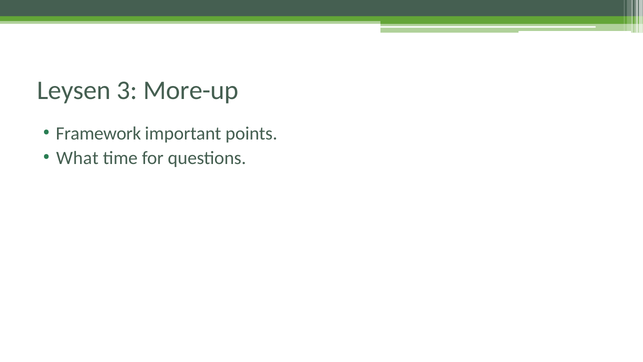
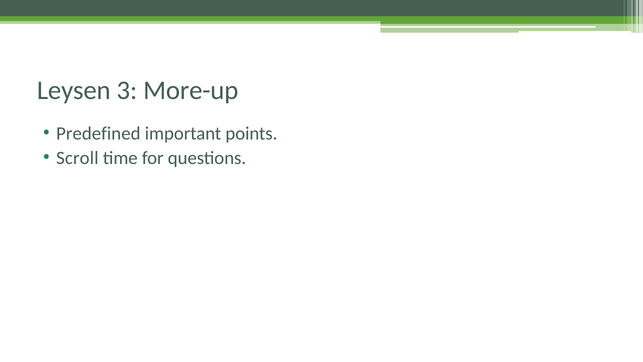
Framework: Framework -> Predefined (98, 134)
What: What -> Scroll (77, 158)
